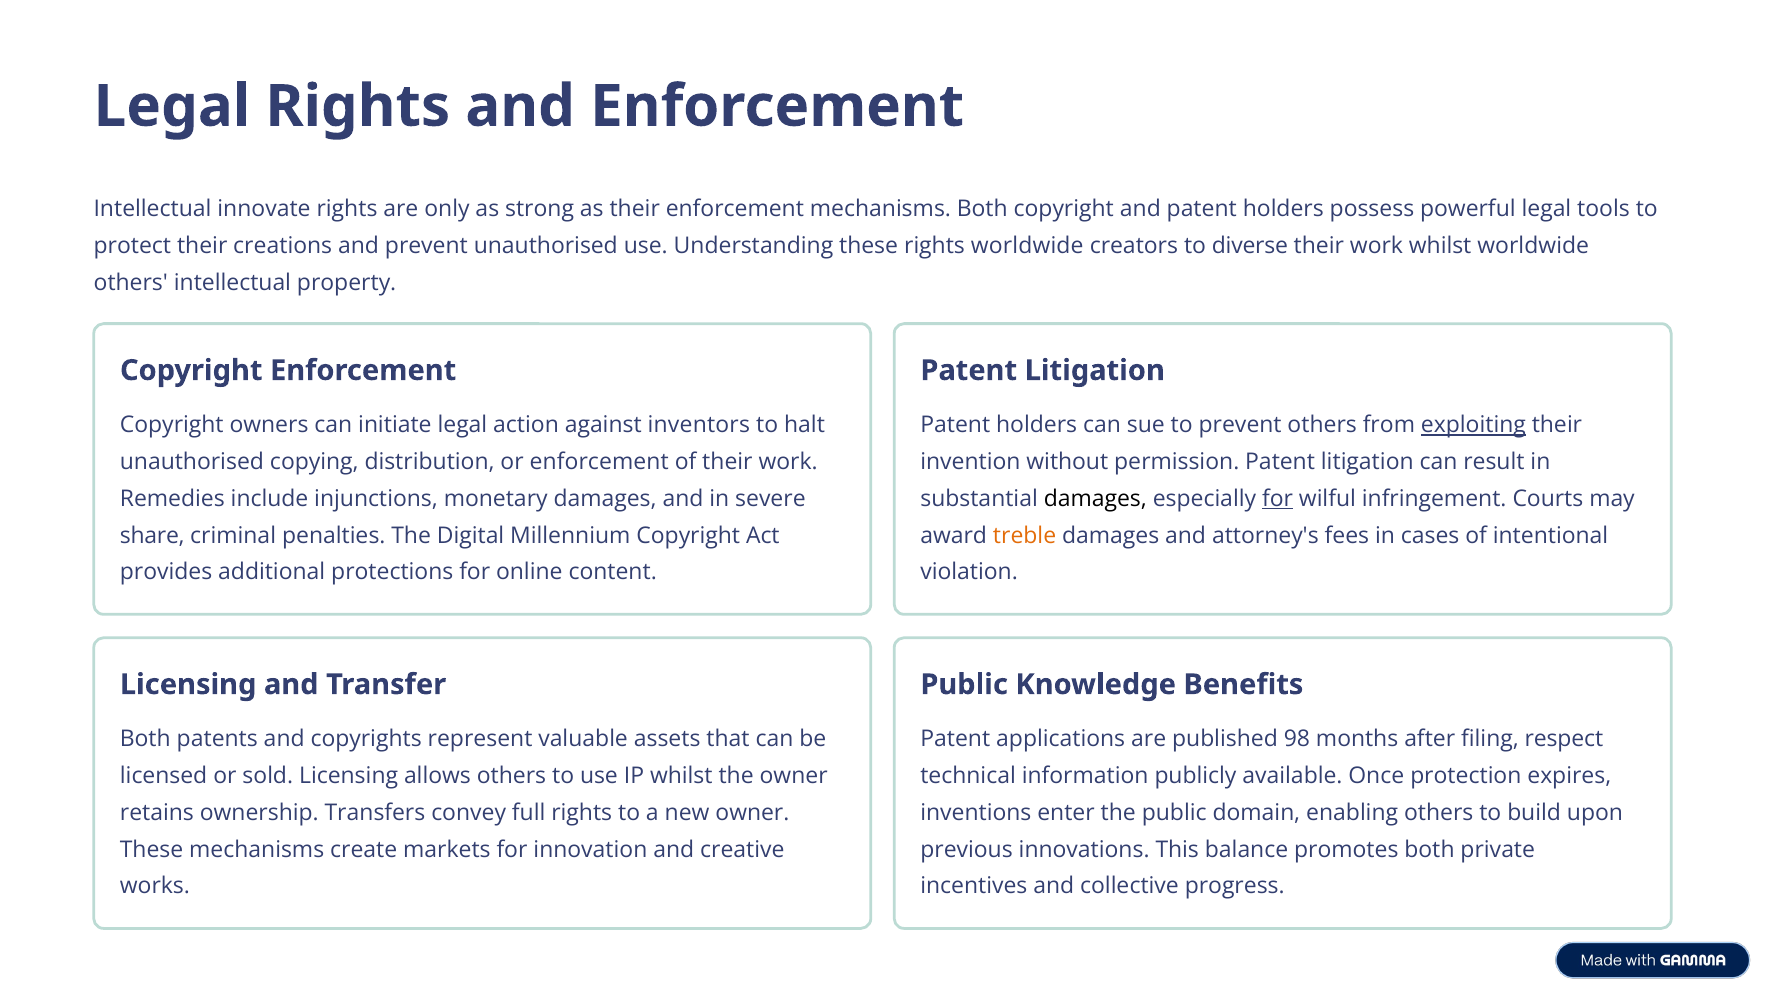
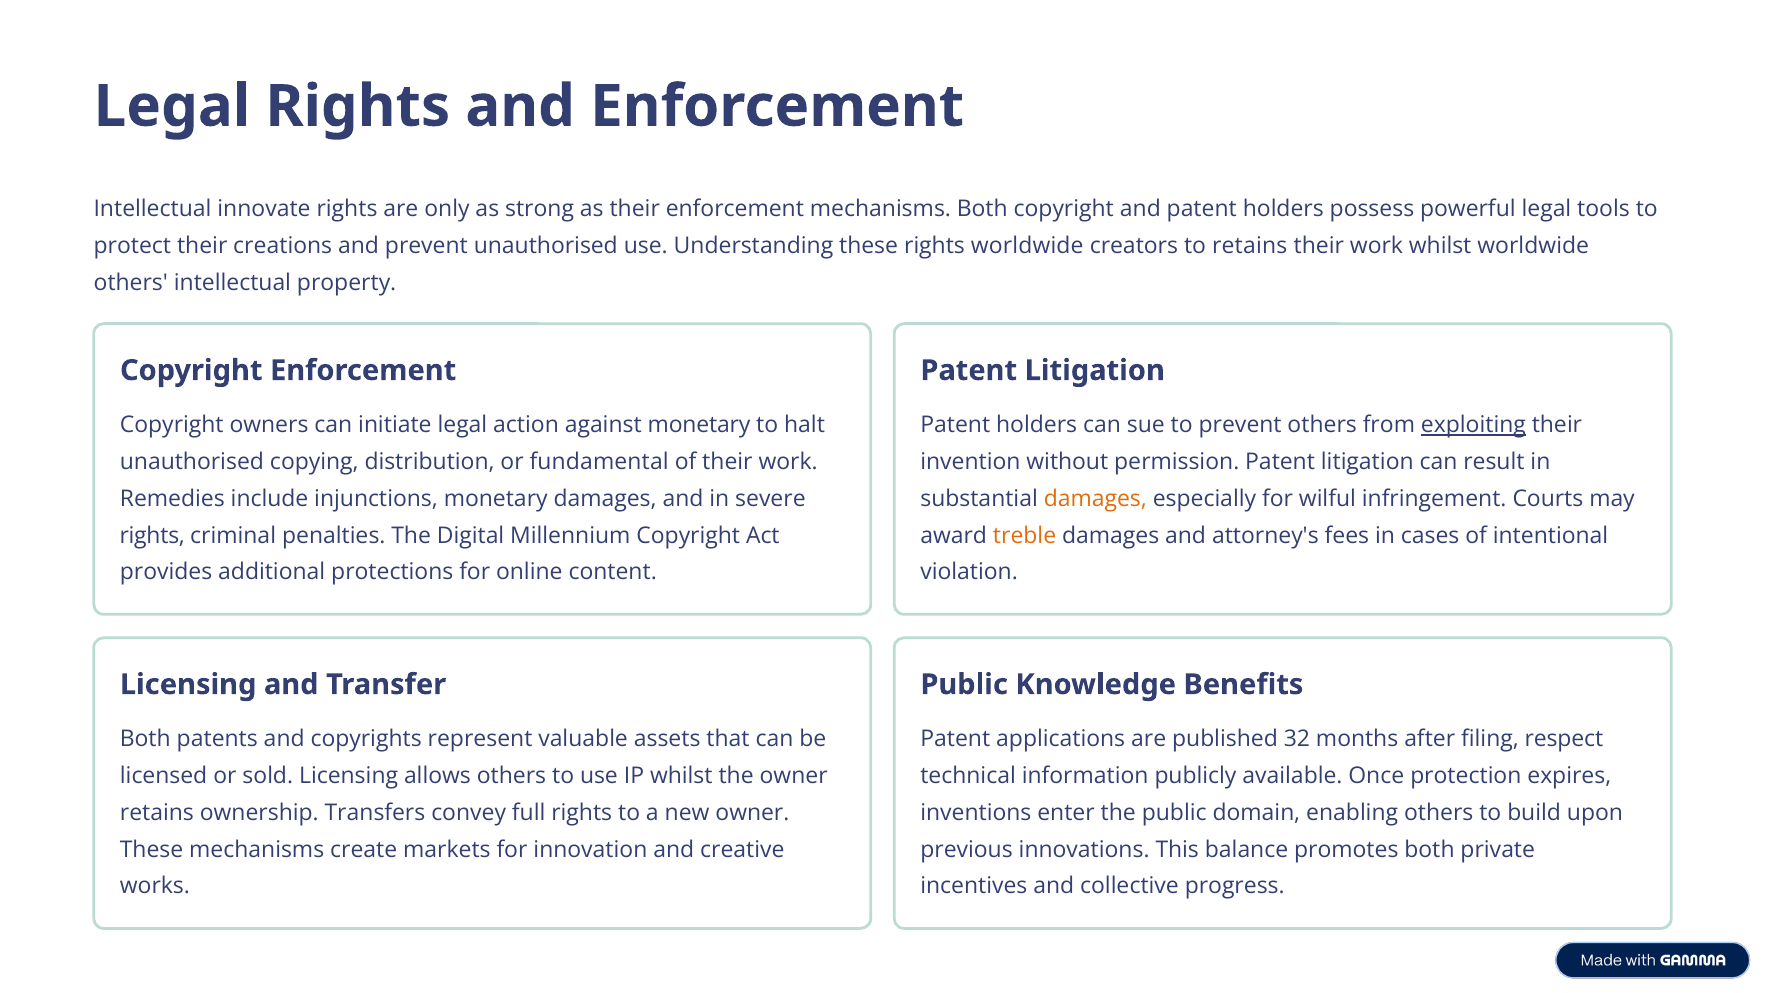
to diverse: diverse -> retains (1250, 246)
against inventors: inventors -> monetary (699, 425)
or enforcement: enforcement -> fundamental (599, 462)
damages colour: black -> orange (1095, 499)
for underline: present -> none (1277, 499)
share: share -> rights (152, 535)
98: 98 -> 32 (1297, 739)
